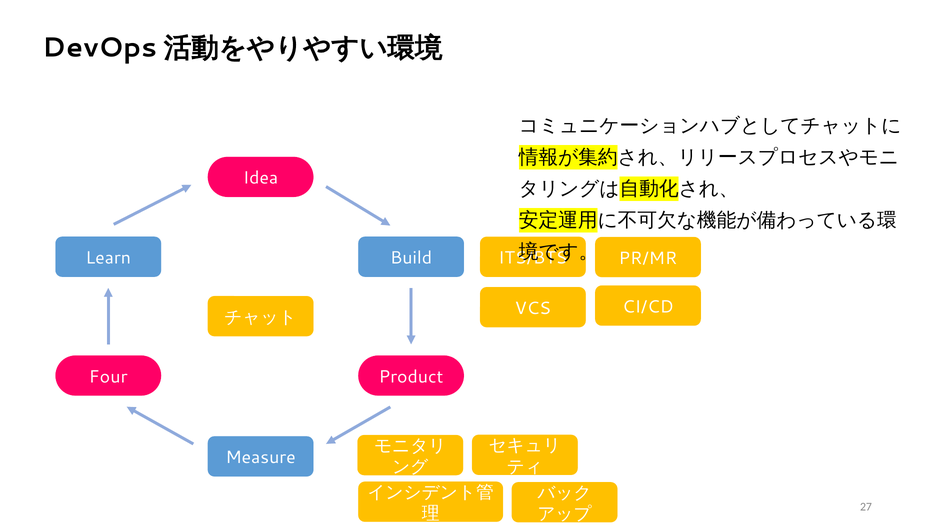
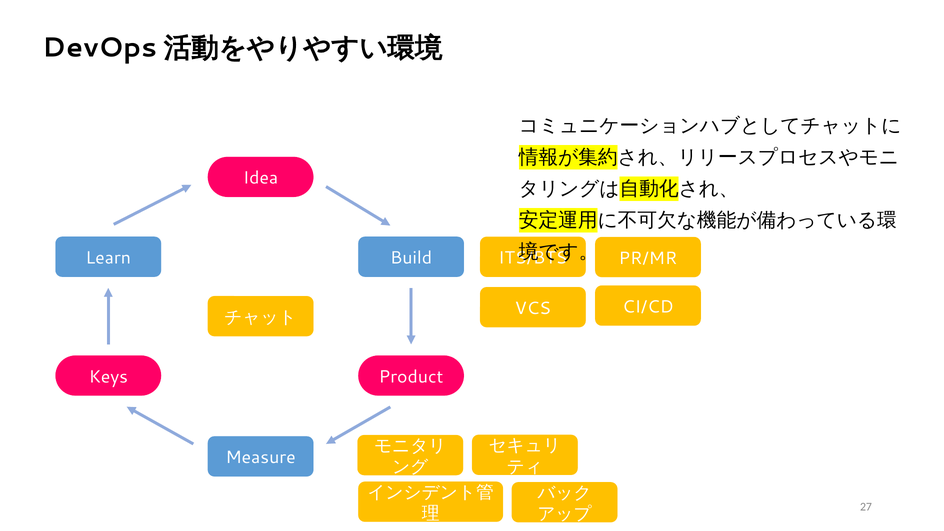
Four: Four -> Keys (108, 377)
